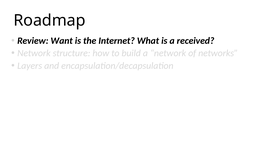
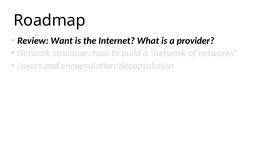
received: received -> provider (196, 41)
